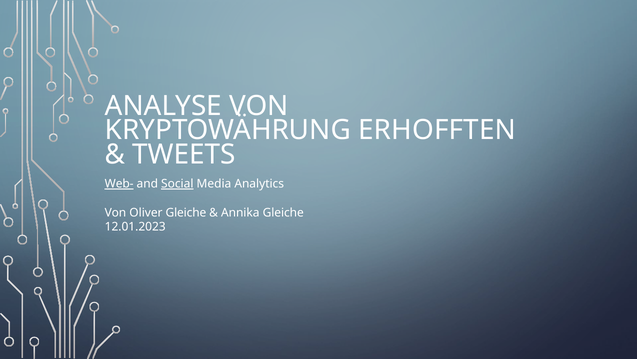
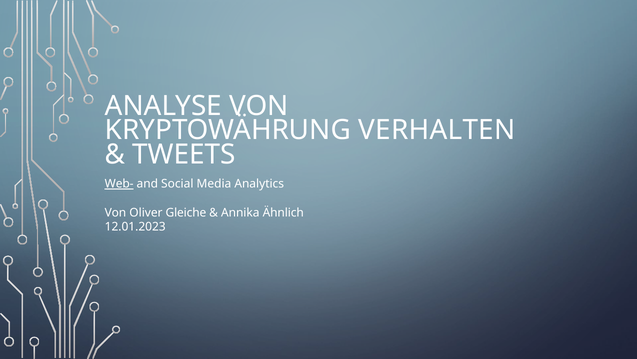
ERHOFFTEN: ERHOFFTEN -> VERHALTEN (437, 130)
Social underline: present -> none (177, 184)
Annika Gleiche: Gleiche -> Ähnlich (283, 212)
